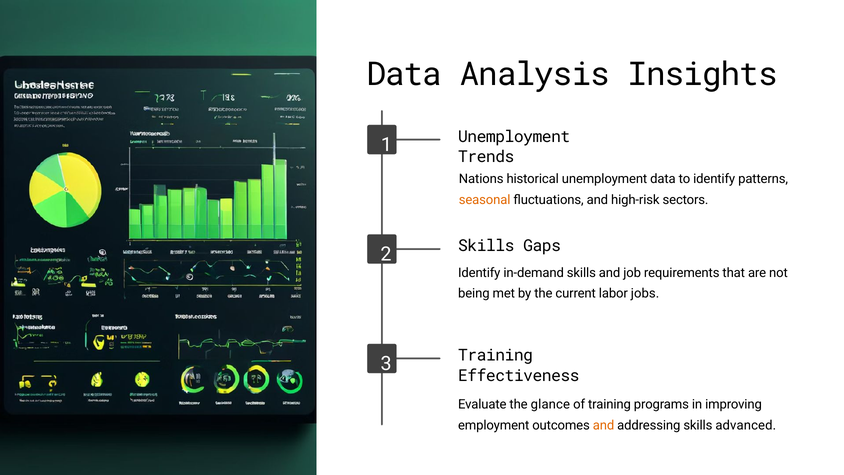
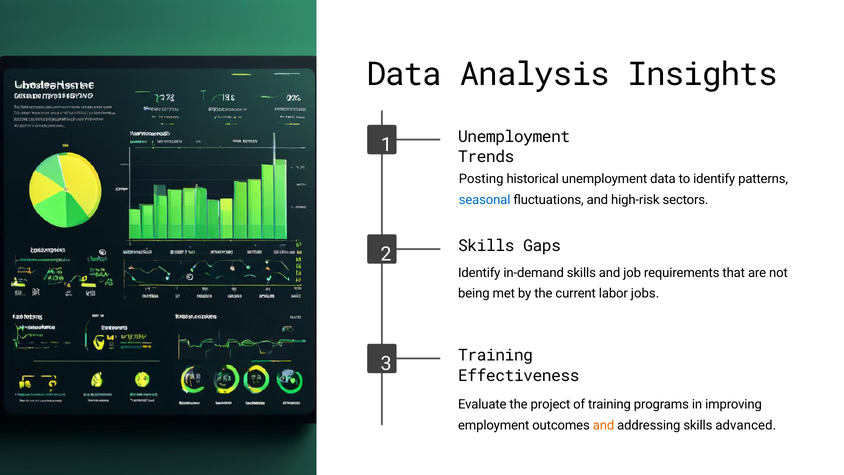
Nations: Nations -> Posting (481, 179)
seasonal colour: orange -> blue (485, 200)
glance: glance -> project (550, 404)
